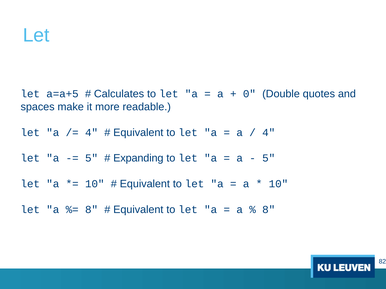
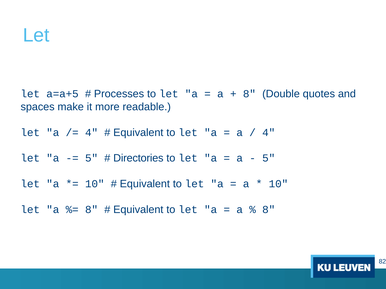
Calculates: Calculates -> Processes (119, 94)
0: 0 -> 8 (249, 94)
Expanding: Expanding -> Directories (138, 158)
